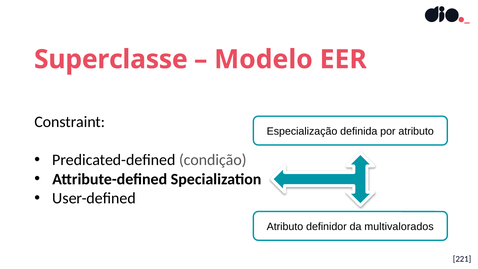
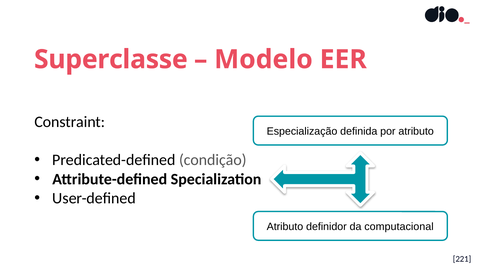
multivalorados: multivalorados -> computacional (399, 227)
